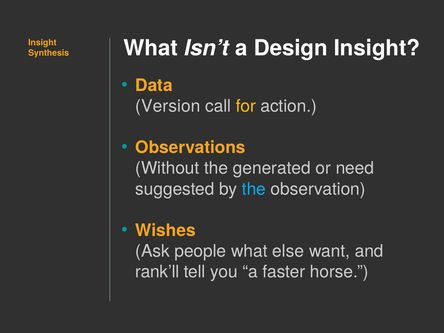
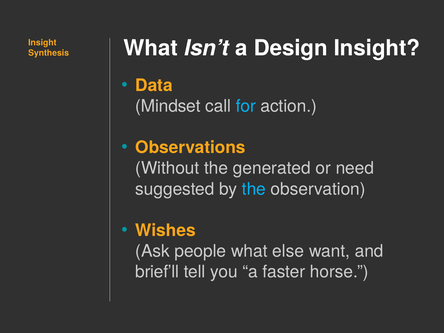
Version: Version -> Mindset (168, 106)
for colour: yellow -> light blue (246, 106)
rank’ll: rank’ll -> brief’ll (157, 272)
